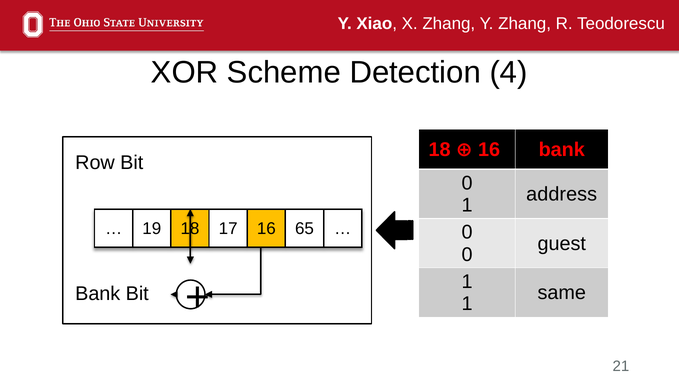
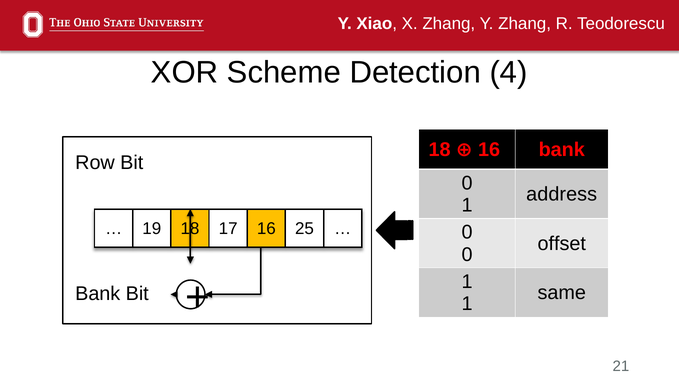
65: 65 -> 25 (304, 228)
guest: guest -> offset (562, 243)
